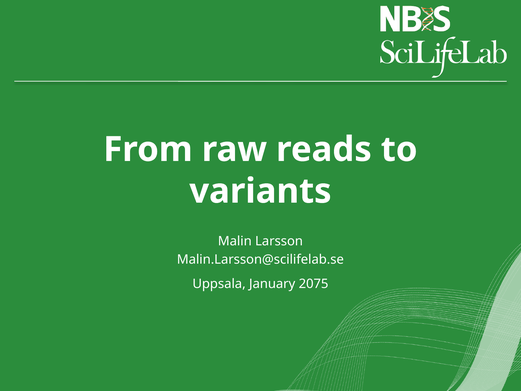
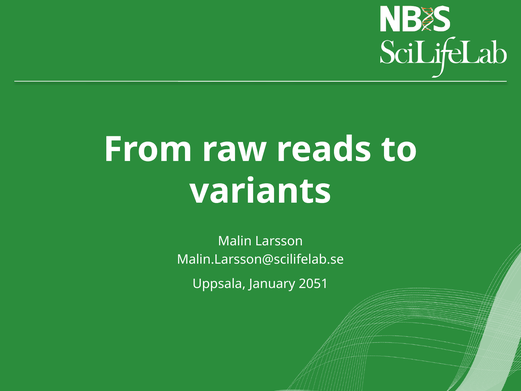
2075: 2075 -> 2051 (314, 284)
